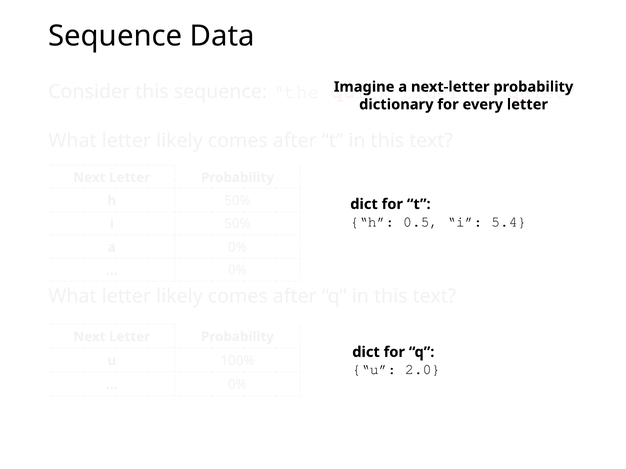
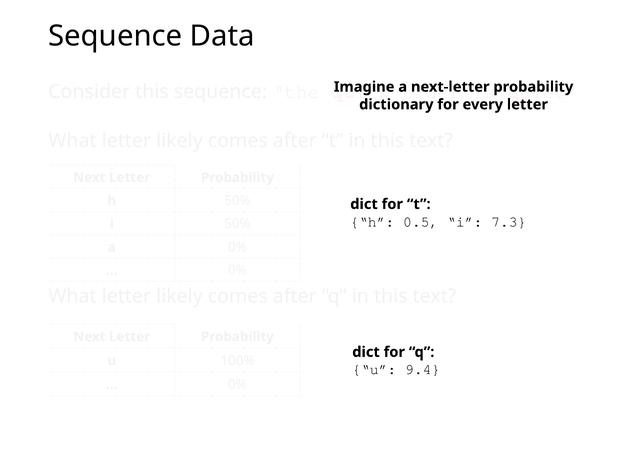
5.4: 5.4 -> 7.3 (509, 222)
2.0: 2.0 -> 9.4 (423, 370)
